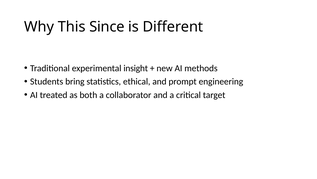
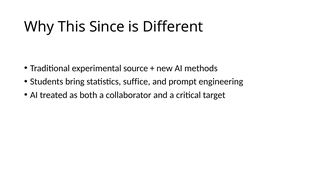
insight: insight -> source (136, 68)
ethical: ethical -> suffice (137, 81)
